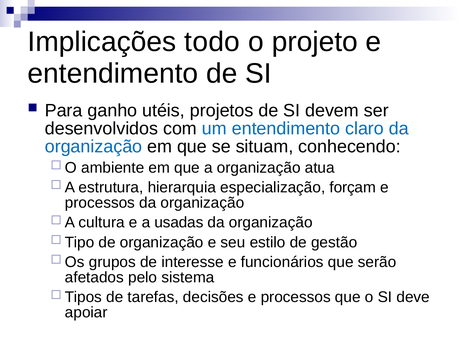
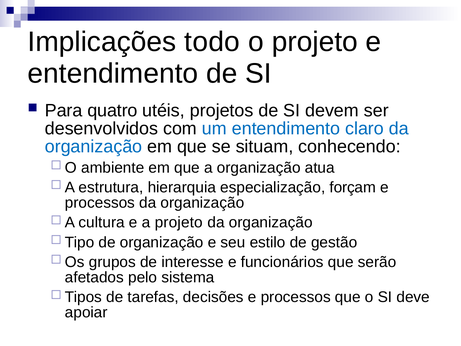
ganho: ganho -> quatro (112, 111)
a usadas: usadas -> projeto (179, 222)
